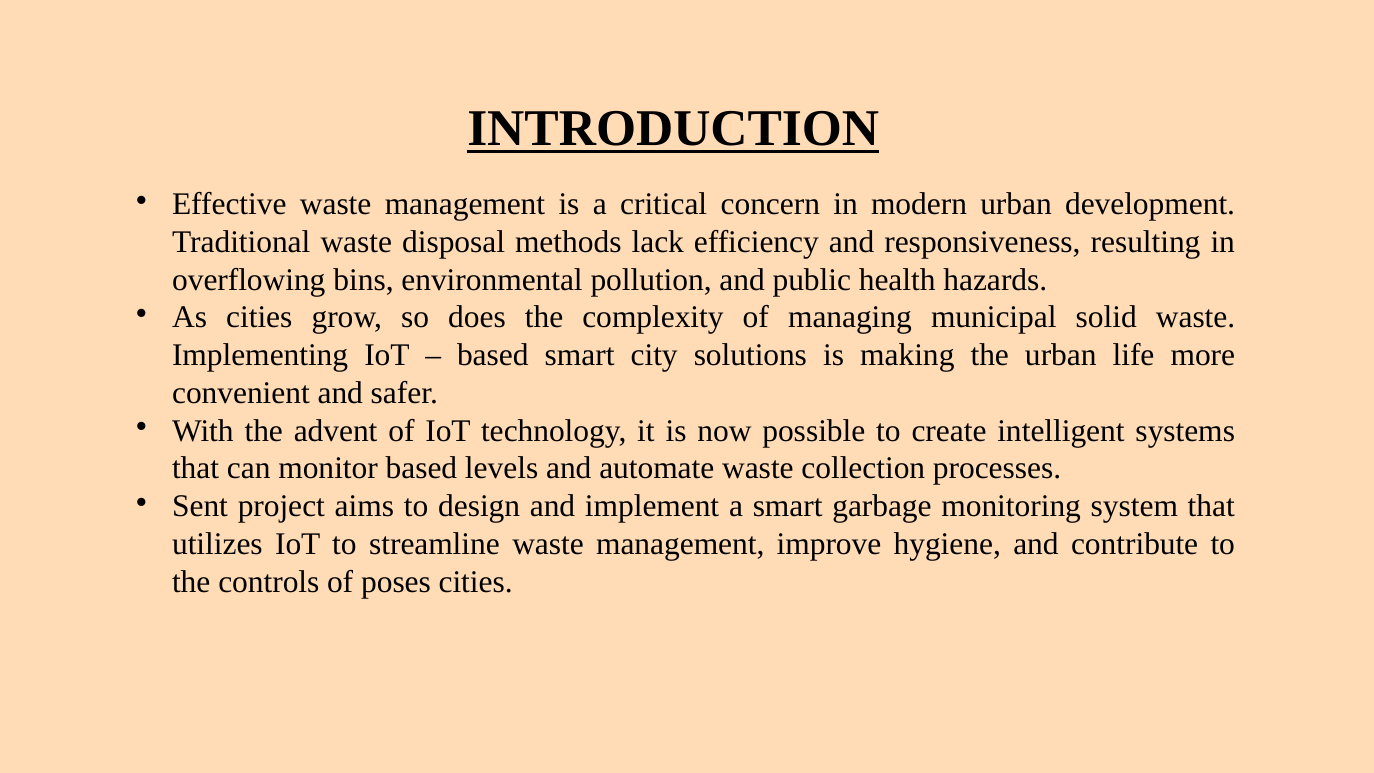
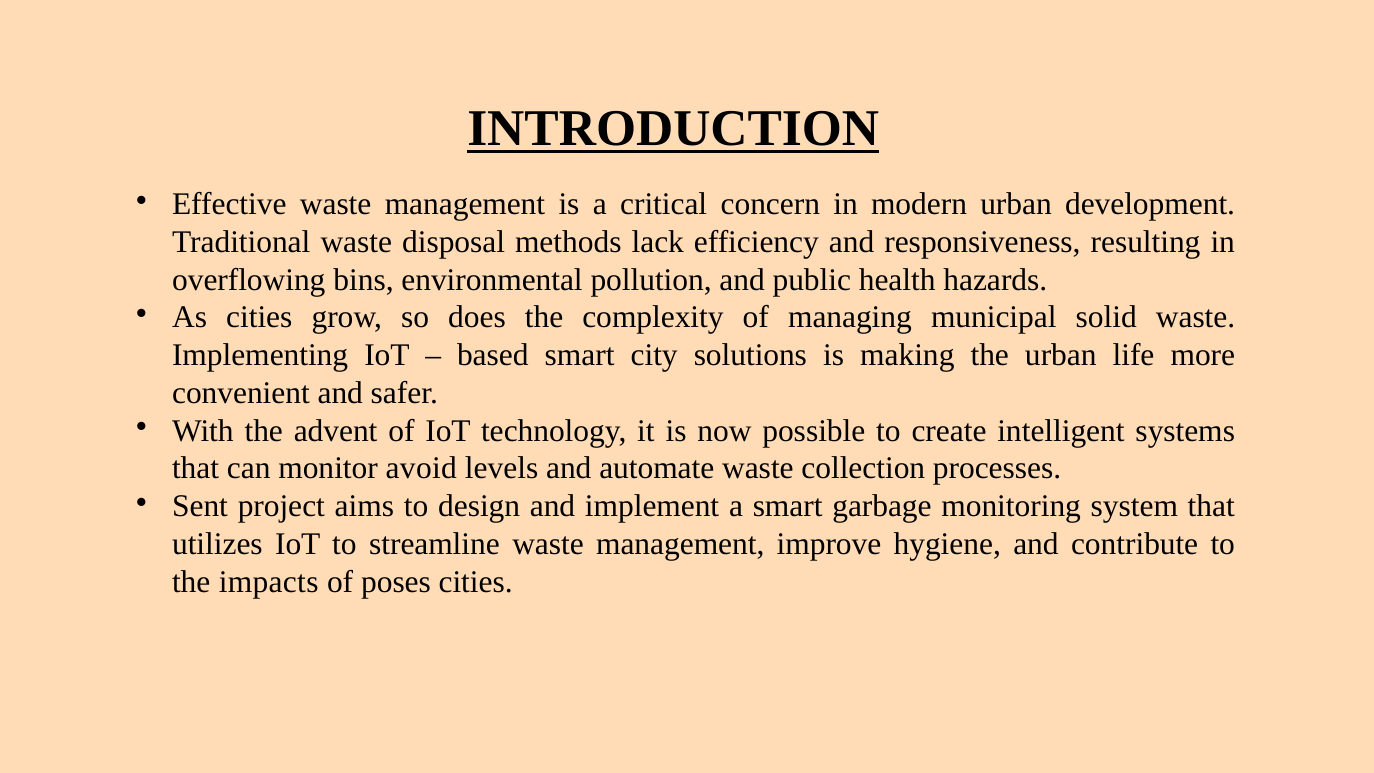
monitor based: based -> avoid (421, 468)
controls: controls -> impacts (269, 582)
